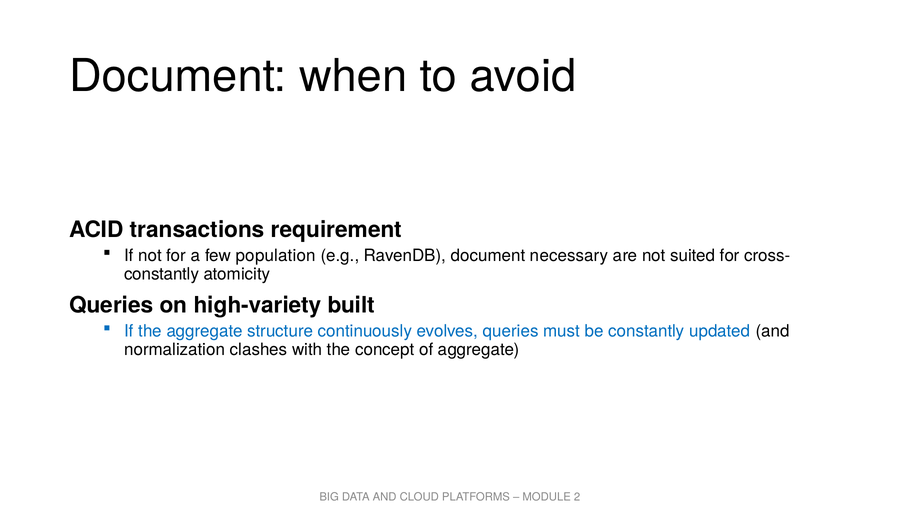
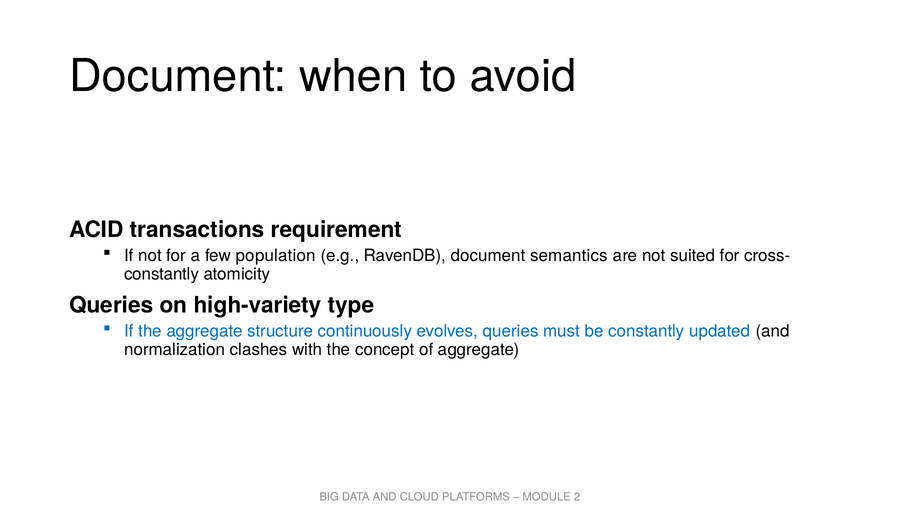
necessary: necessary -> semantics (569, 256)
built: built -> type (351, 305)
